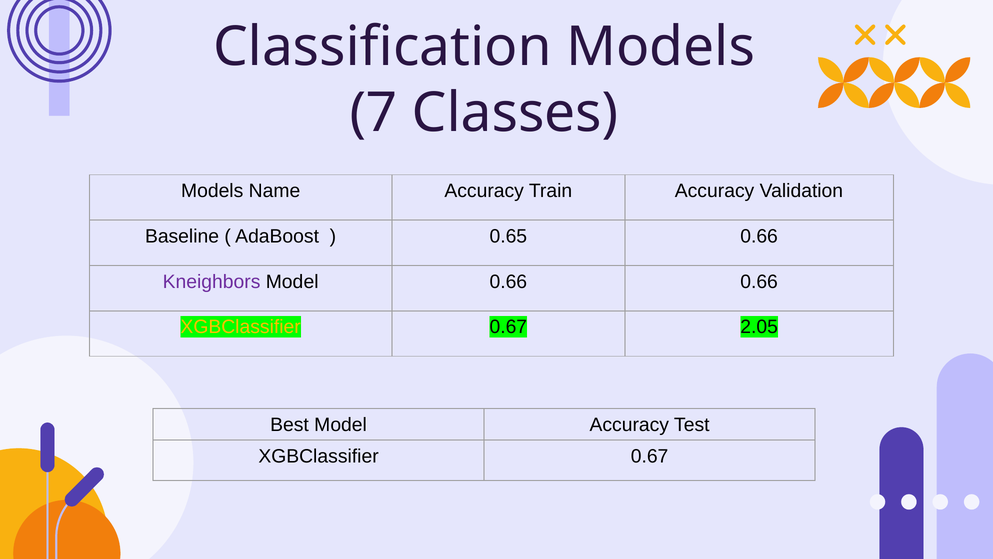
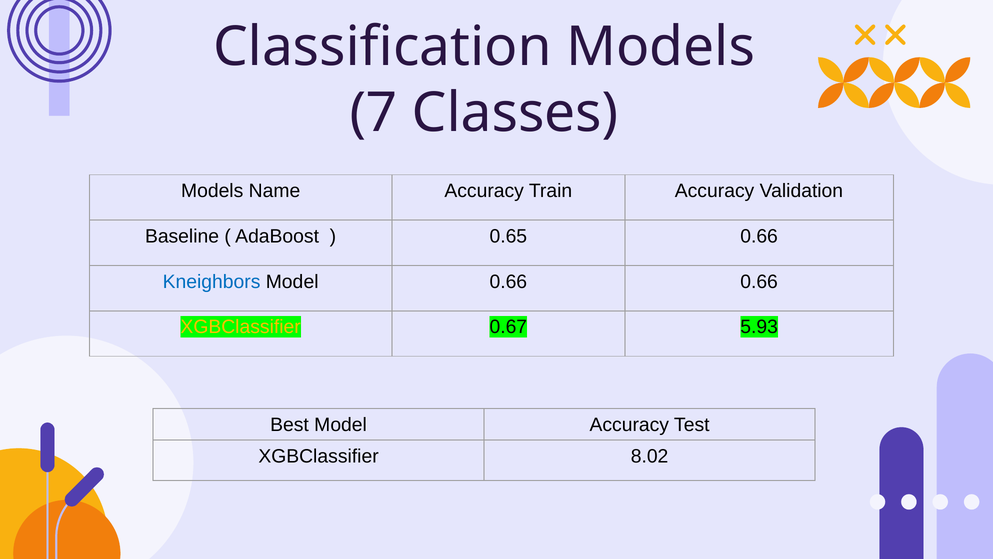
Kneighbors colour: purple -> blue (212, 281)
2.05: 2.05 -> 5.93 (759, 327)
0.67: 0.67 -> 8.02 (650, 456)
